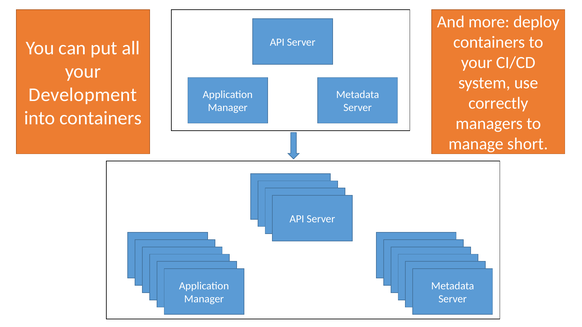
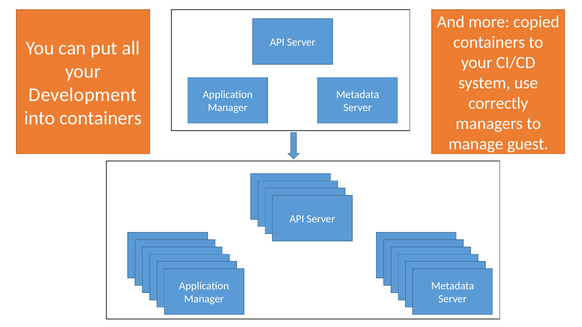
deploy: deploy -> copied (536, 22)
short: short -> guest (528, 144)
